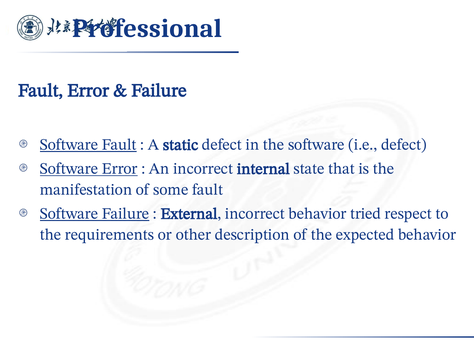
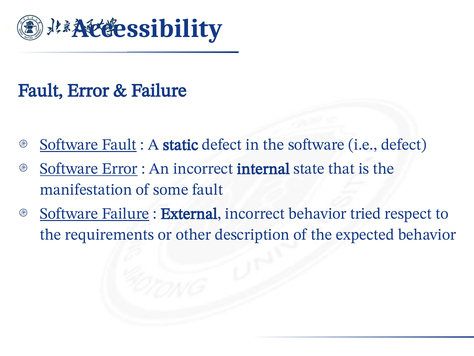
Professional: Professional -> Accessibility (147, 28)
